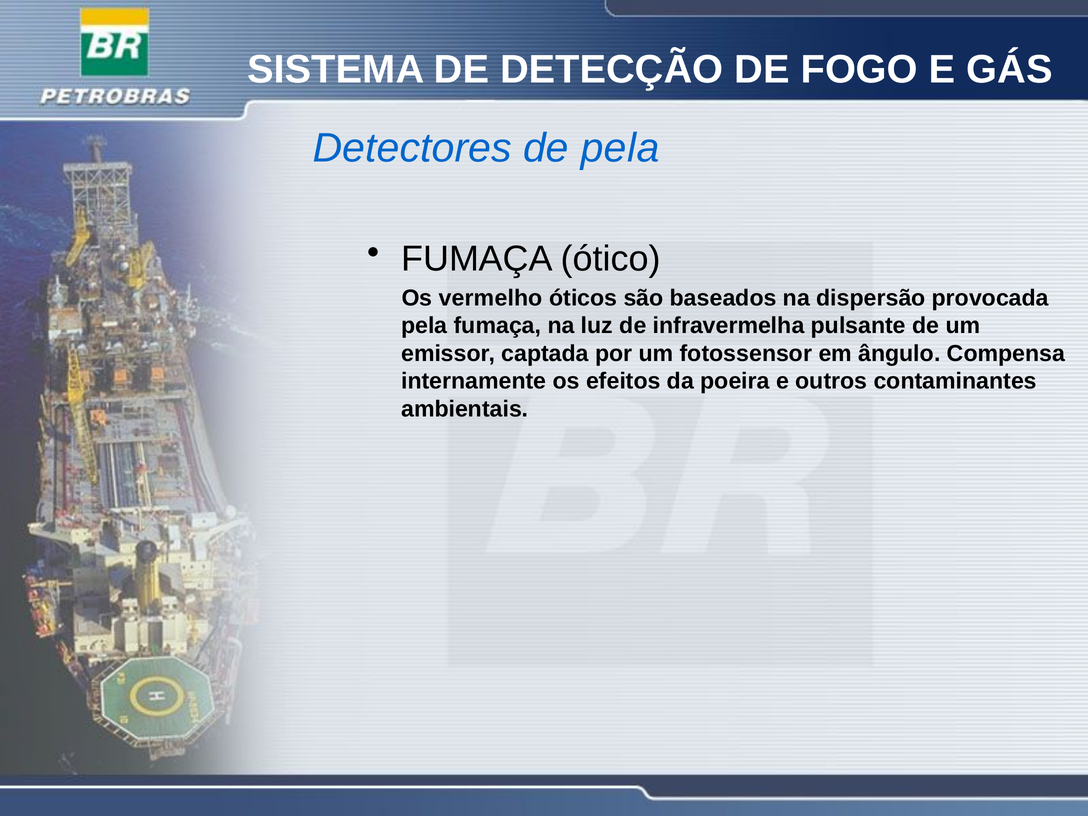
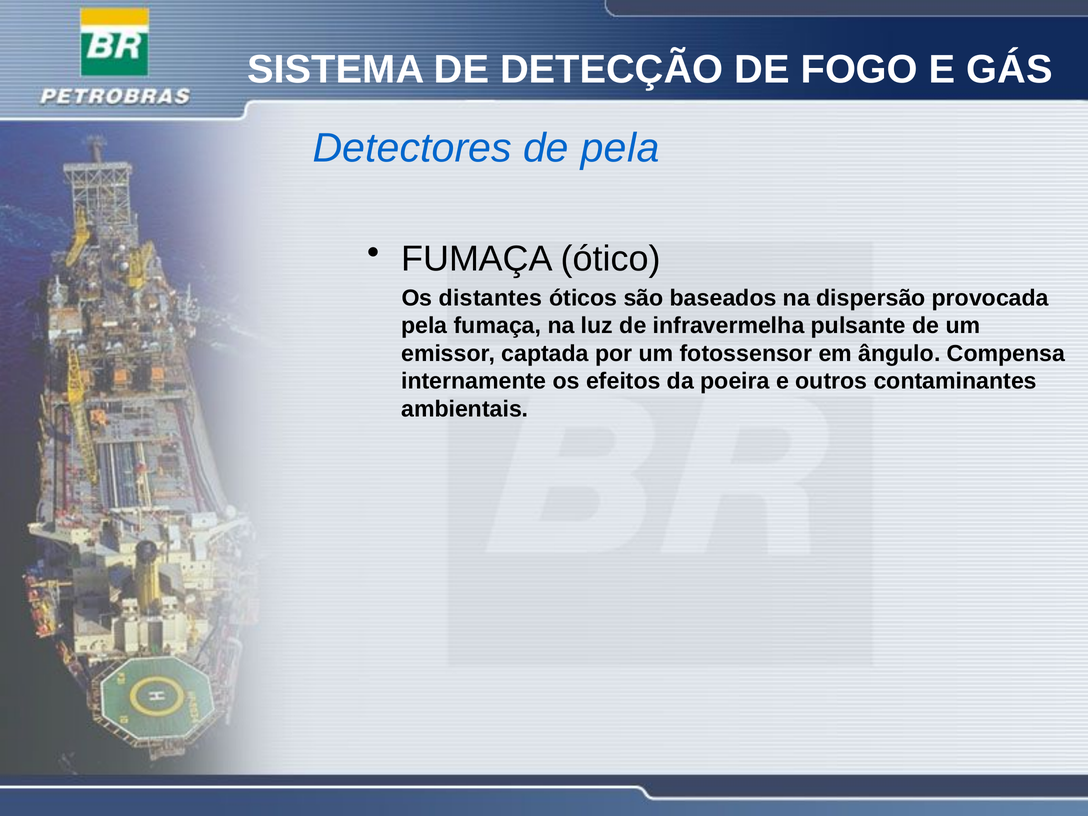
vermelho: vermelho -> distantes (491, 298)
